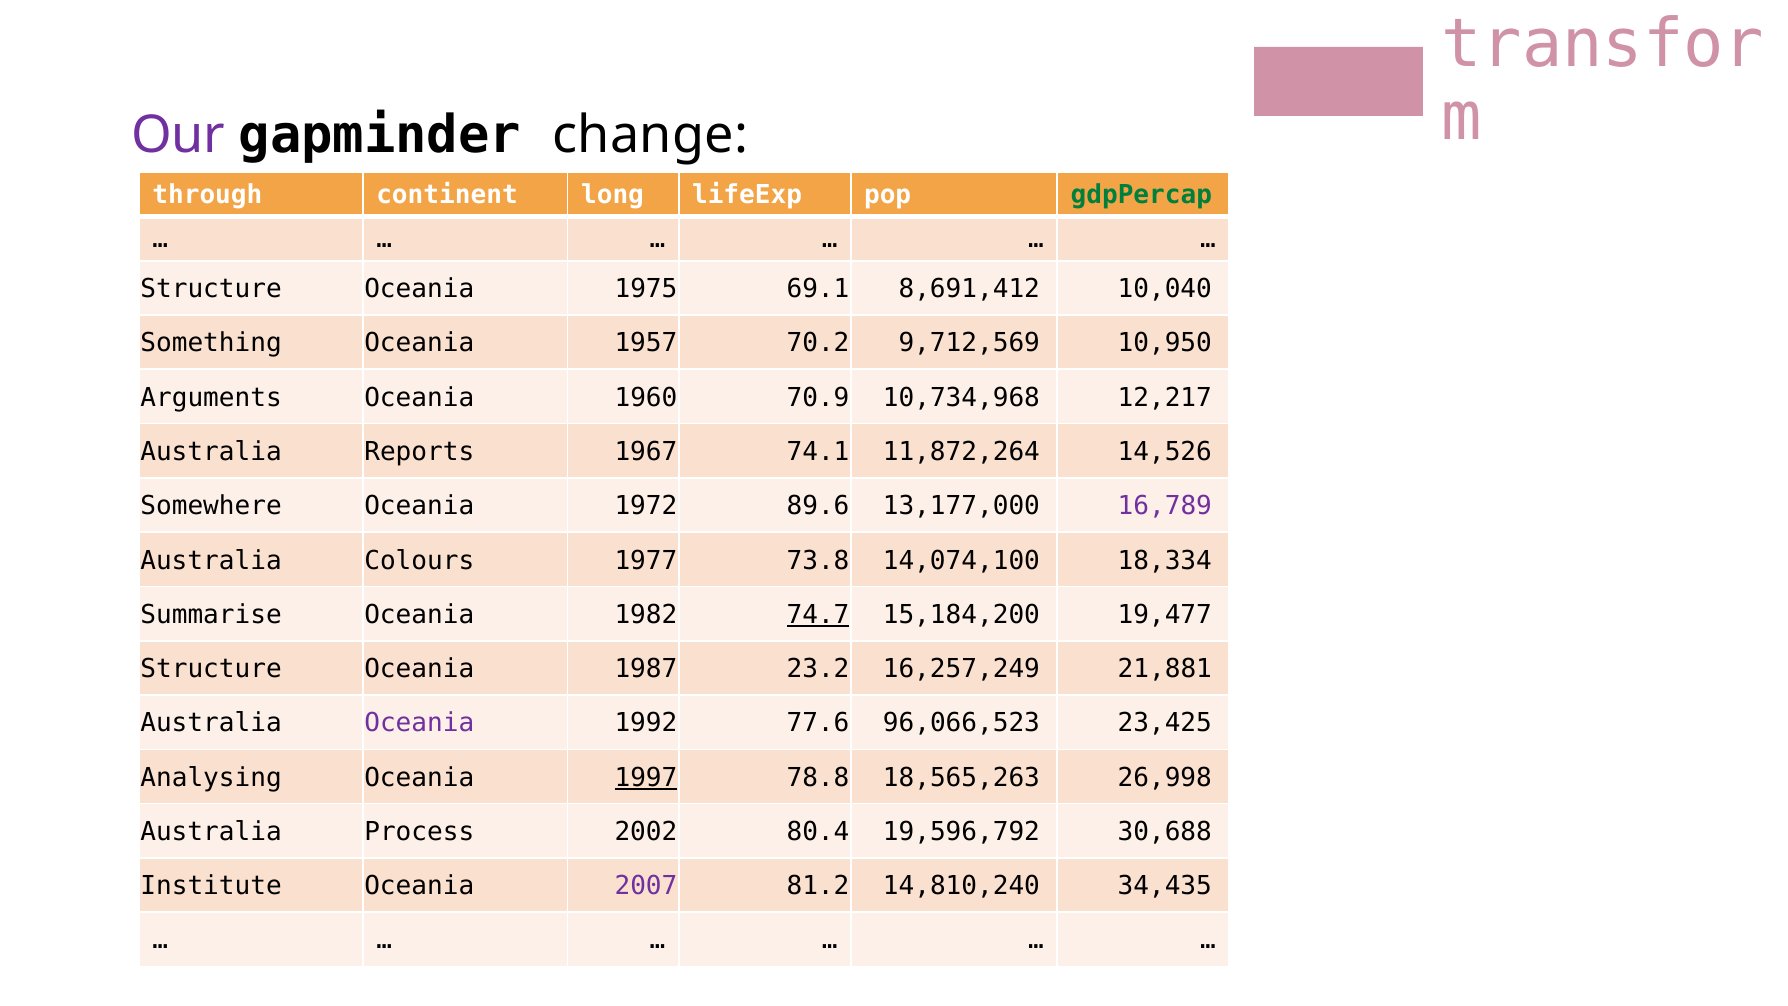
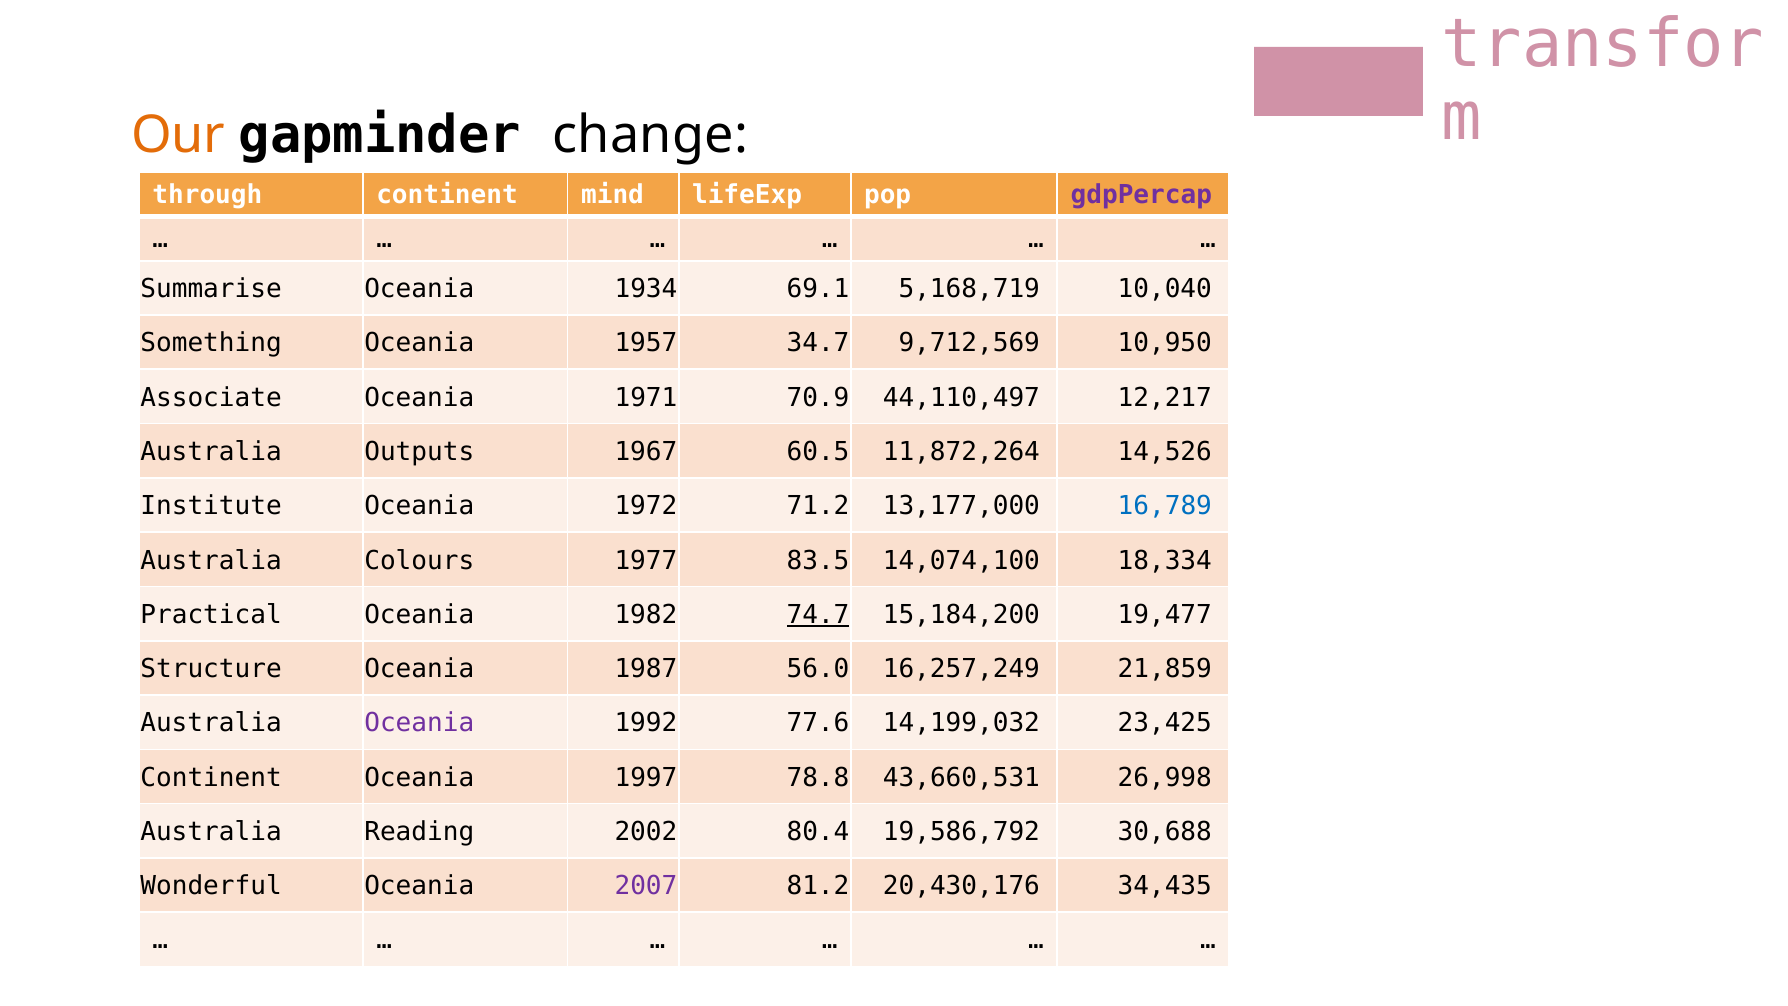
Our colour: purple -> orange (178, 136)
long: long -> mind (613, 195)
gdpPercap colour: green -> purple (1141, 195)
Structure: Structure -> Summarise (211, 289)
1975: 1975 -> 1934 (646, 289)
8,691,412: 8,691,412 -> 5,168,719 (969, 289)
70.2: 70.2 -> 34.7 (818, 343)
Arguments: Arguments -> Associate (211, 397)
1960: 1960 -> 1971 (646, 397)
10,734,968: 10,734,968 -> 44,110,497 (961, 397)
Reports: Reports -> Outputs (419, 452)
74.1: 74.1 -> 60.5 (818, 452)
Somewhere: Somewhere -> Institute (211, 506)
89.6: 89.6 -> 71.2 (818, 506)
16,789 colour: purple -> blue (1165, 506)
73.8: 73.8 -> 83.5 (818, 560)
Summarise: Summarise -> Practical (211, 615)
23.2: 23.2 -> 56.0 (818, 669)
21,881: 21,881 -> 21,859 (1165, 669)
96,066,523: 96,066,523 -> 14,199,032 (961, 723)
Analysing: Analysing -> Continent (211, 777)
1997 underline: present -> none (646, 777)
18,565,263: 18,565,263 -> 43,660,531 (961, 777)
Process: Process -> Reading (419, 832)
19,596,792: 19,596,792 -> 19,586,792 (961, 832)
Institute: Institute -> Wonderful (211, 886)
14,810,240: 14,810,240 -> 20,430,176 (961, 886)
